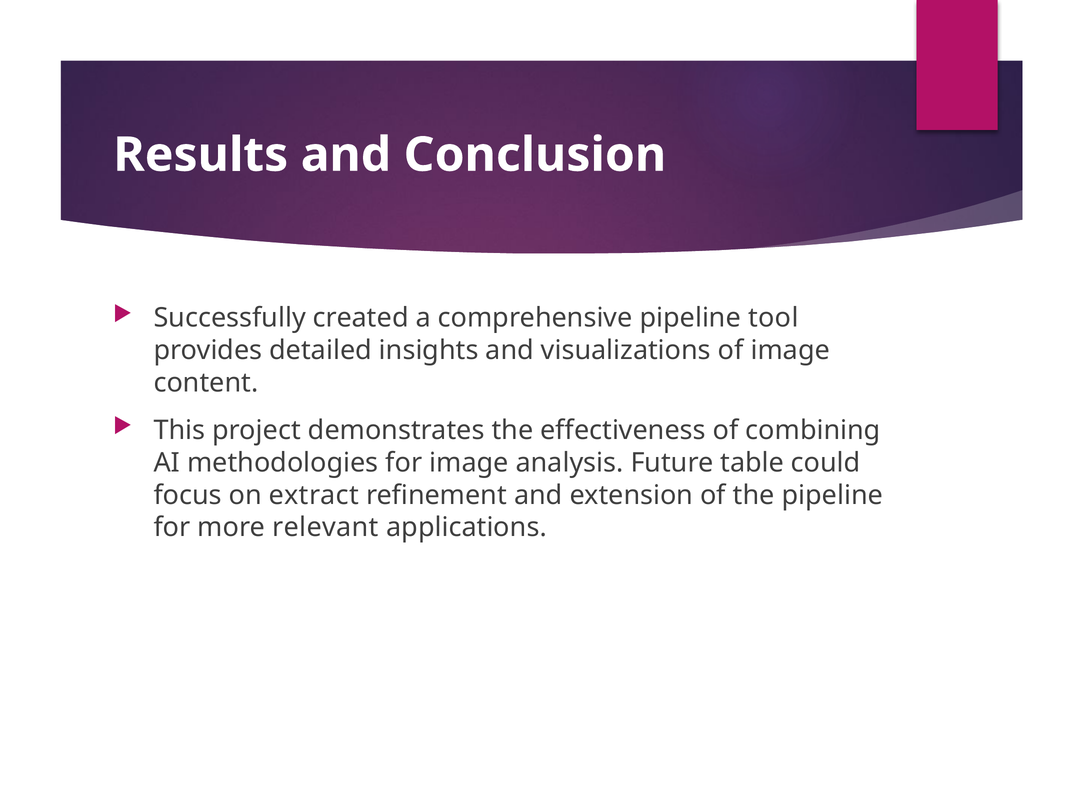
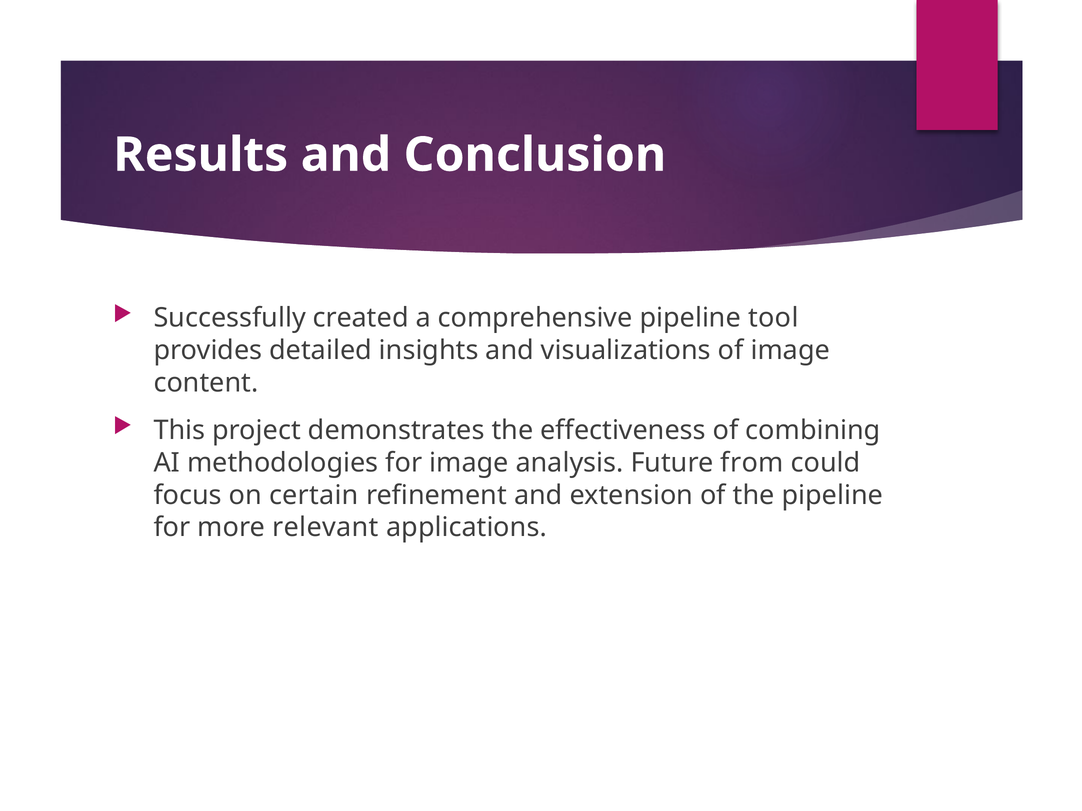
table: table -> from (752, 463)
extract: extract -> certain (314, 495)
